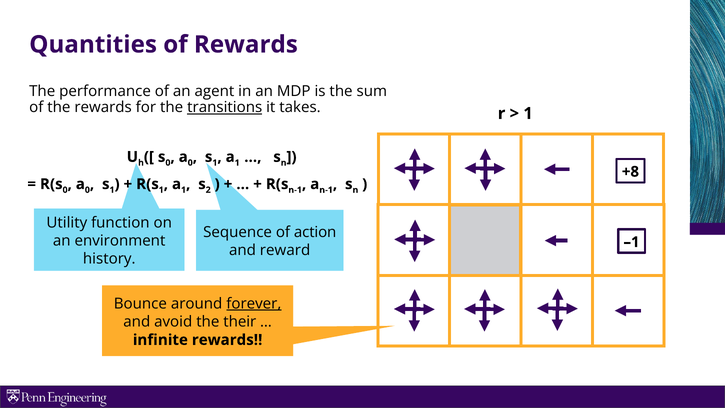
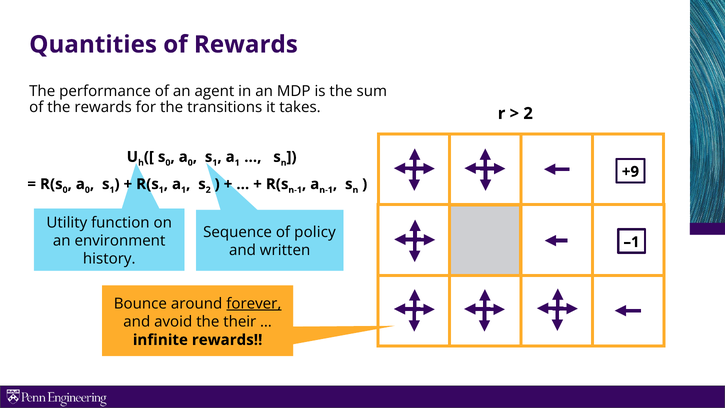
transitions underline: present -> none (225, 107)
1: 1 -> 2 (528, 113)
+8: +8 -> +9 (630, 172)
action: action -> policy (315, 232)
reward: reward -> written (285, 250)
